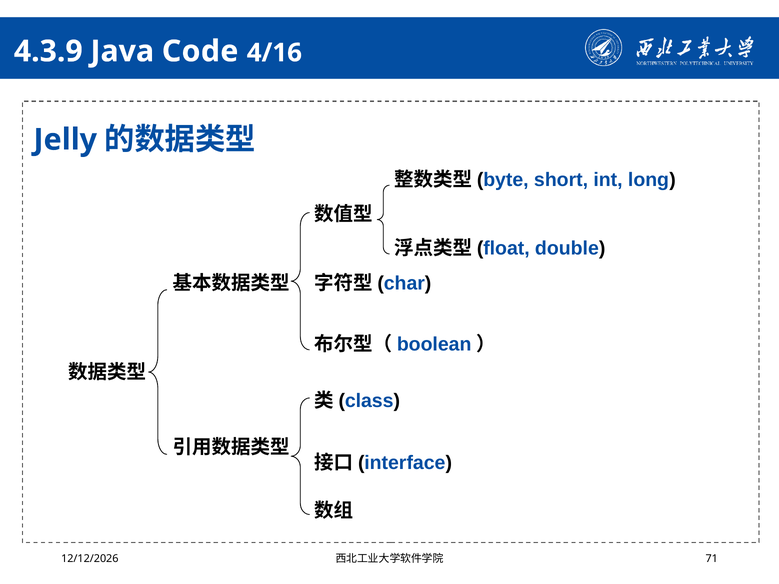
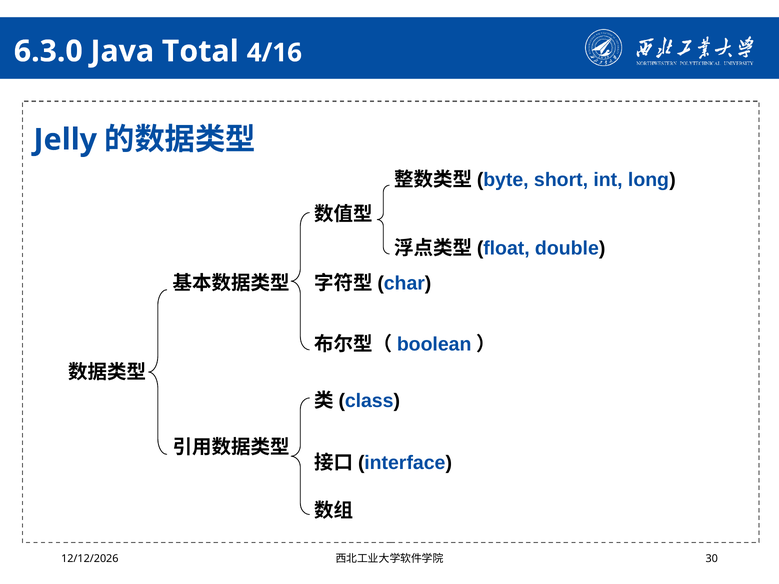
4.3.9: 4.3.9 -> 6.3.0 (48, 51)
Code: Code -> Total (200, 51)
71: 71 -> 30 (712, 559)
